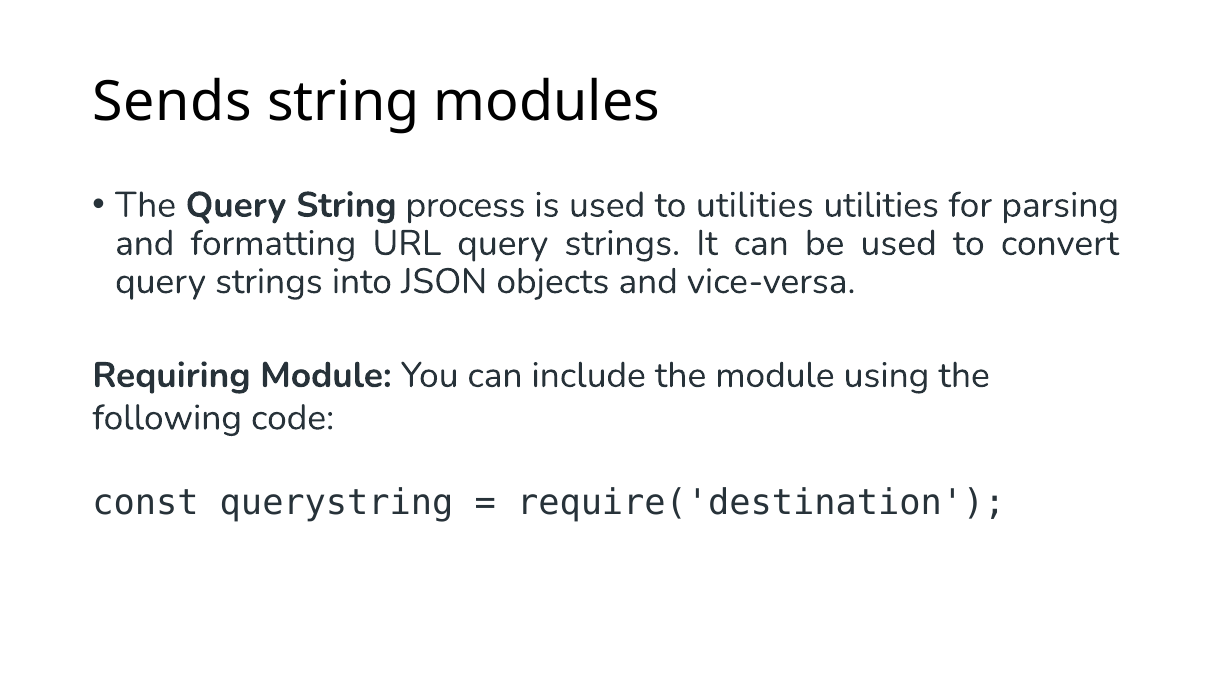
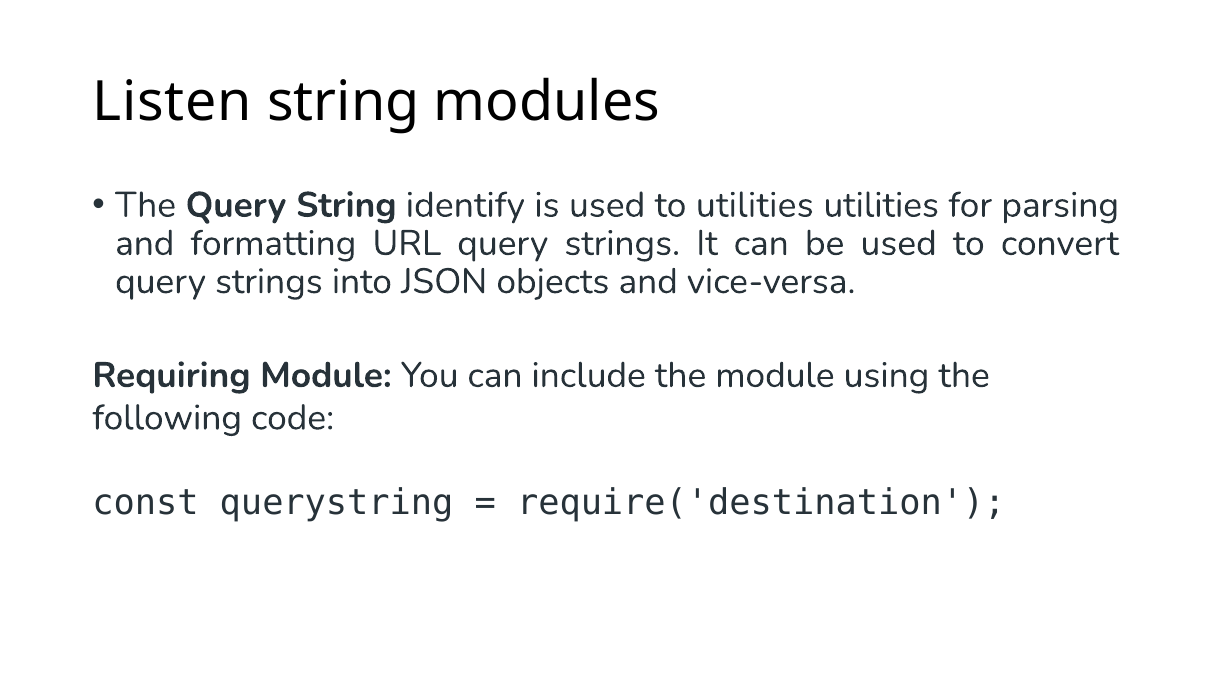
Sends: Sends -> Listen (172, 102)
process: process -> identify (465, 205)
